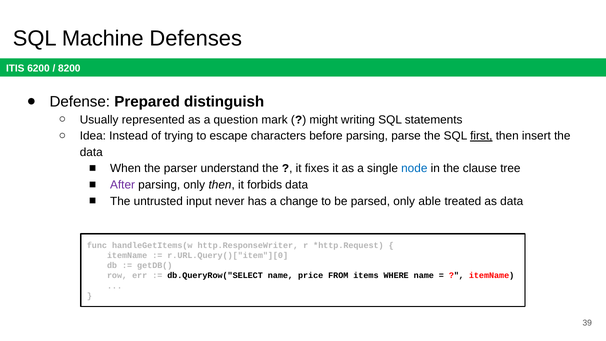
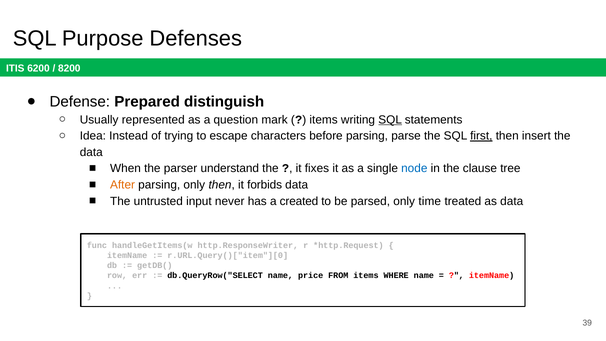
Machine: Machine -> Purpose (103, 39)
might: might -> items (324, 120)
SQL underline: none -> present (390, 120)
After colour: purple -> orange (123, 185)
change: change -> created (299, 201)
able: able -> time (430, 201)
